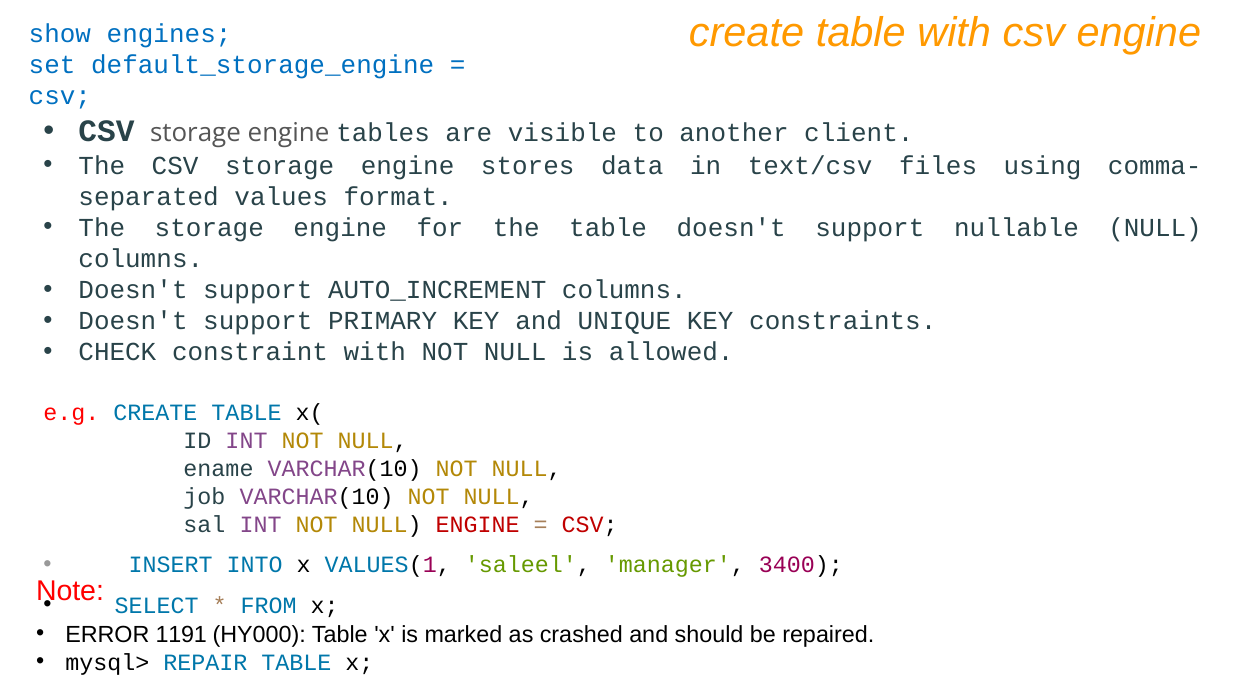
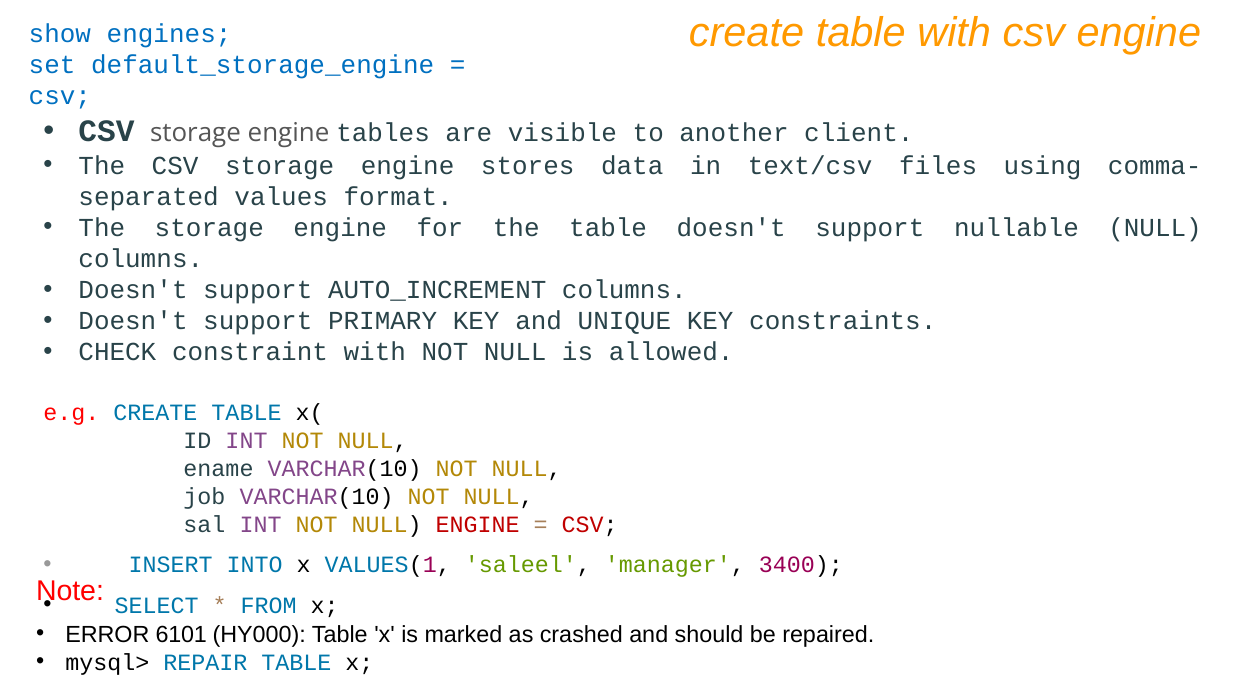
1191: 1191 -> 6101 (181, 635)
